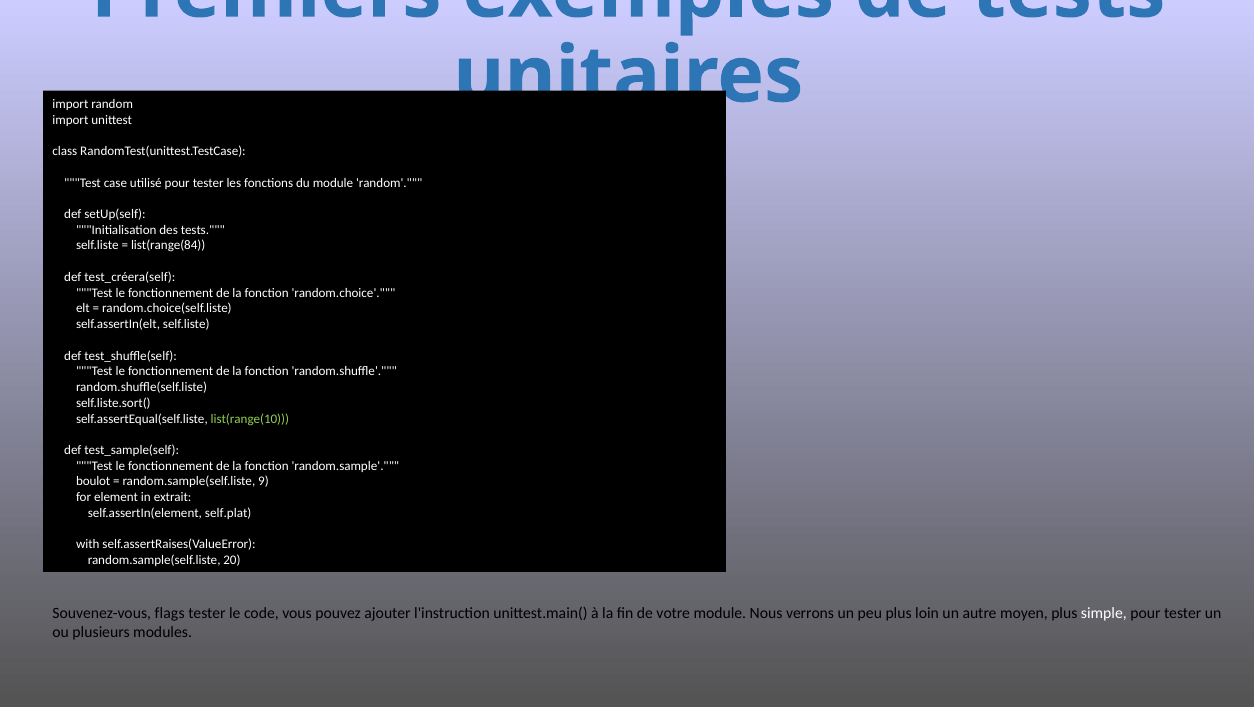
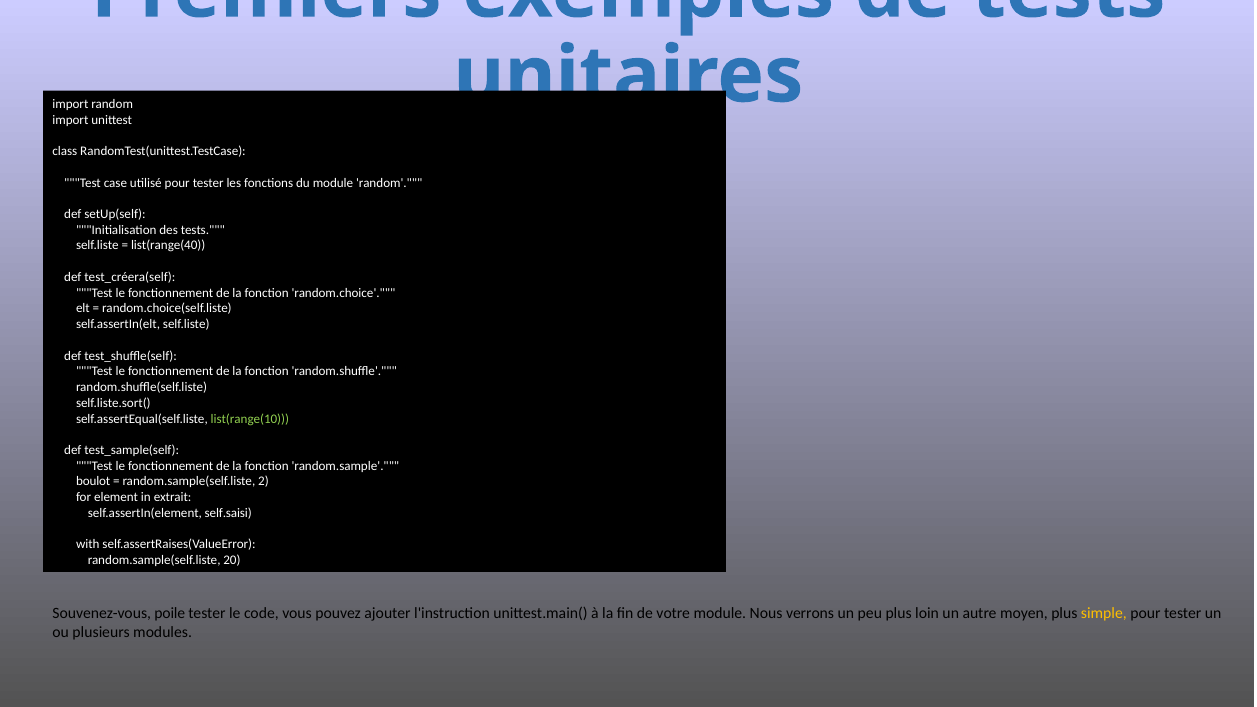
list(range(84: list(range(84 -> list(range(40 (168, 246)
9: 9 -> 2 (263, 482)
self.plat: self.plat -> self.saisi (228, 513)
flags: flags -> poile (170, 613)
simple colour: white -> yellow (1104, 613)
